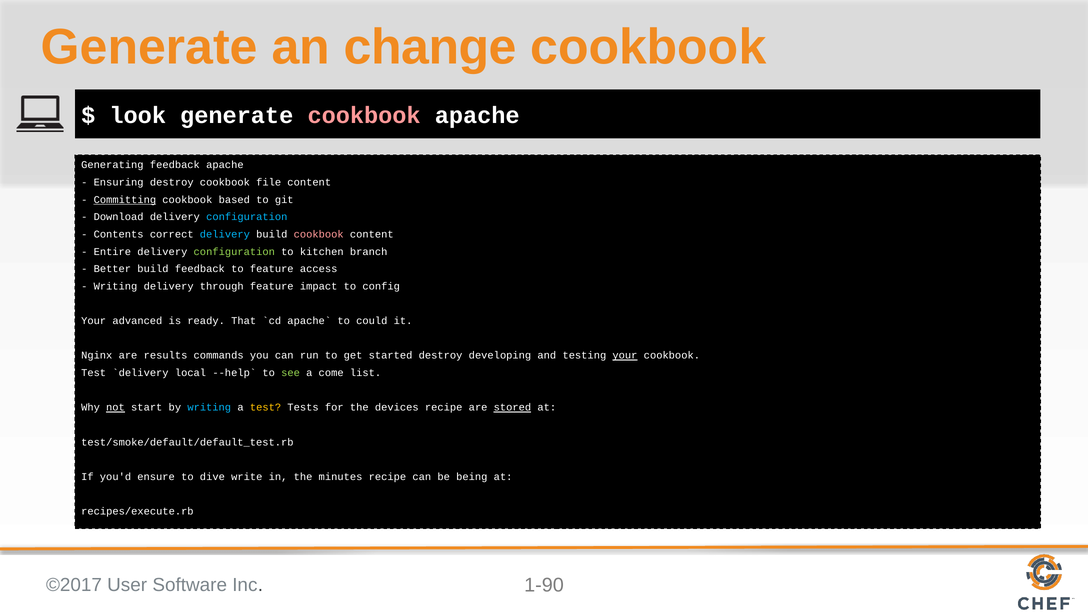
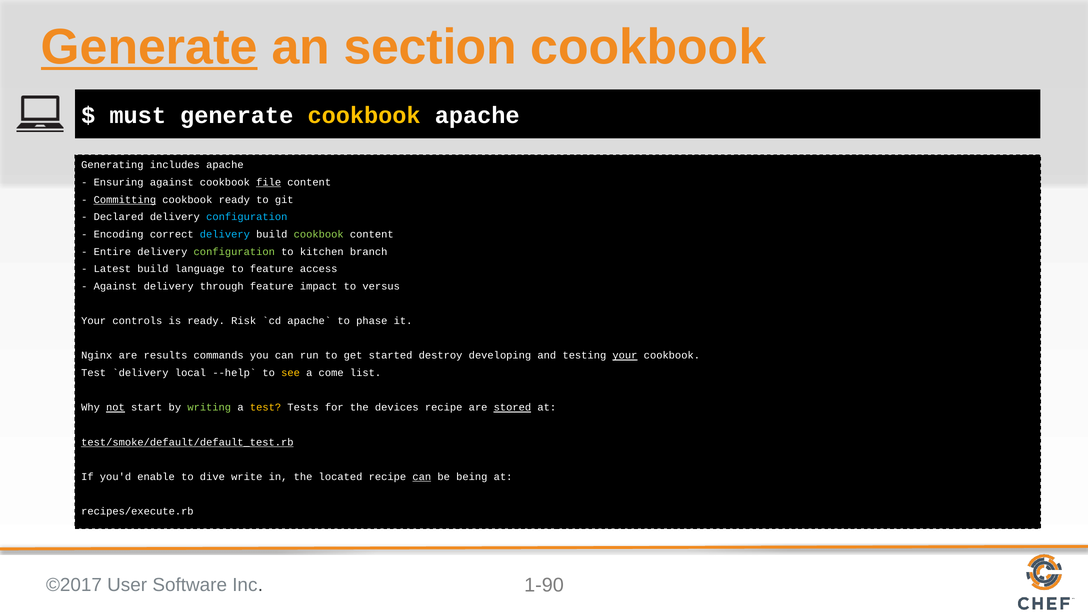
Generate underline: none -> present (149, 47)
change: change -> section (430, 47)
look: look -> must (138, 116)
cookbook colour: pink -> yellow (364, 116)
Generating feedback: feedback -> includes (175, 165)
Ensuring destroy: destroy -> against (172, 182)
file underline: none -> present (269, 182)
cookbook based: based -> ready (234, 200)
Download: Download -> Declared (119, 217)
Contents: Contents -> Encoding (119, 234)
cookbook colour: pink -> light green (319, 234)
Better: Better -> Latest (112, 269)
build feedback: feedback -> language (200, 269)
Writing: Writing -> Against (115, 286)
config: config -> versus (381, 286)
advanced: advanced -> controls (137, 321)
That: That -> Risk (244, 321)
could: could -> phase (372, 321)
see colour: light green -> yellow (291, 373)
writing colour: light blue -> light green (209, 408)
test/smoke/default/default_test.rb underline: none -> present (187, 442)
ensure: ensure -> enable (156, 477)
minutes: minutes -> located (341, 477)
can underline: none -> present (422, 477)
